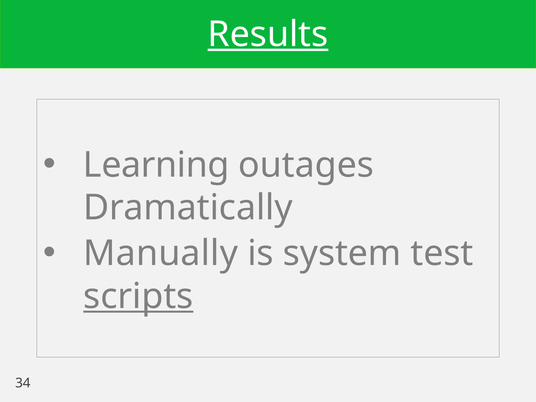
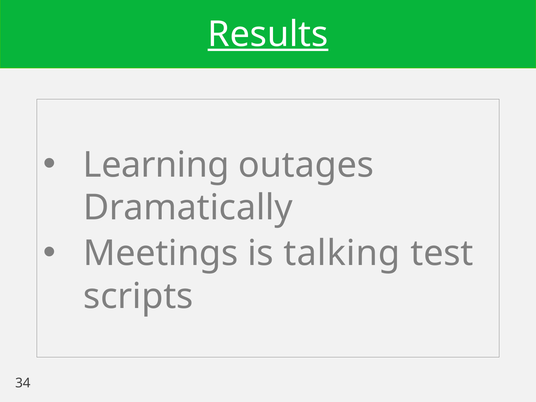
Manually: Manually -> Meetings (161, 253)
system: system -> talking (342, 253)
scripts underline: present -> none (138, 296)
